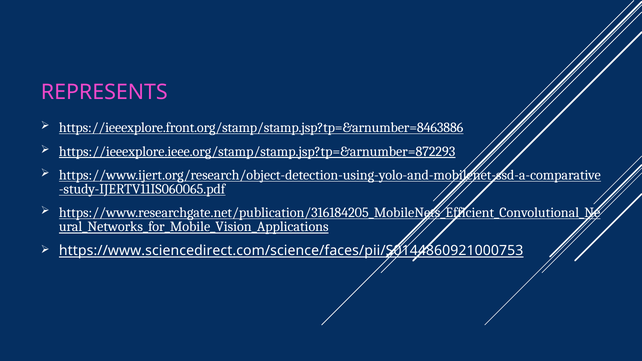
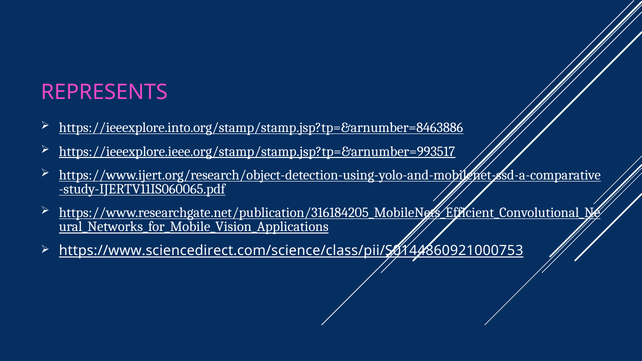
https://ieeexplore.front.org/stamp/stamp.jsp?tp=&arnumber=8463886: https://ieeexplore.front.org/stamp/stamp.jsp?tp=&arnumber=8463886 -> https://ieeexplore.into.org/stamp/stamp.jsp?tp=&arnumber=8463886 (261, 128)
https://ieeexplore.ieee.org/stamp/stamp.jsp?tp=&arnumber=872293: https://ieeexplore.ieee.org/stamp/stamp.jsp?tp=&arnumber=872293 -> https://ieeexplore.ieee.org/stamp/stamp.jsp?tp=&arnumber=993517 (257, 151)
https://www.sciencedirect.com/science/faces/pii/S0144860921000753: https://www.sciencedirect.com/science/faces/pii/S0144860921000753 -> https://www.sciencedirect.com/science/class/pii/S0144860921000753 (291, 251)
